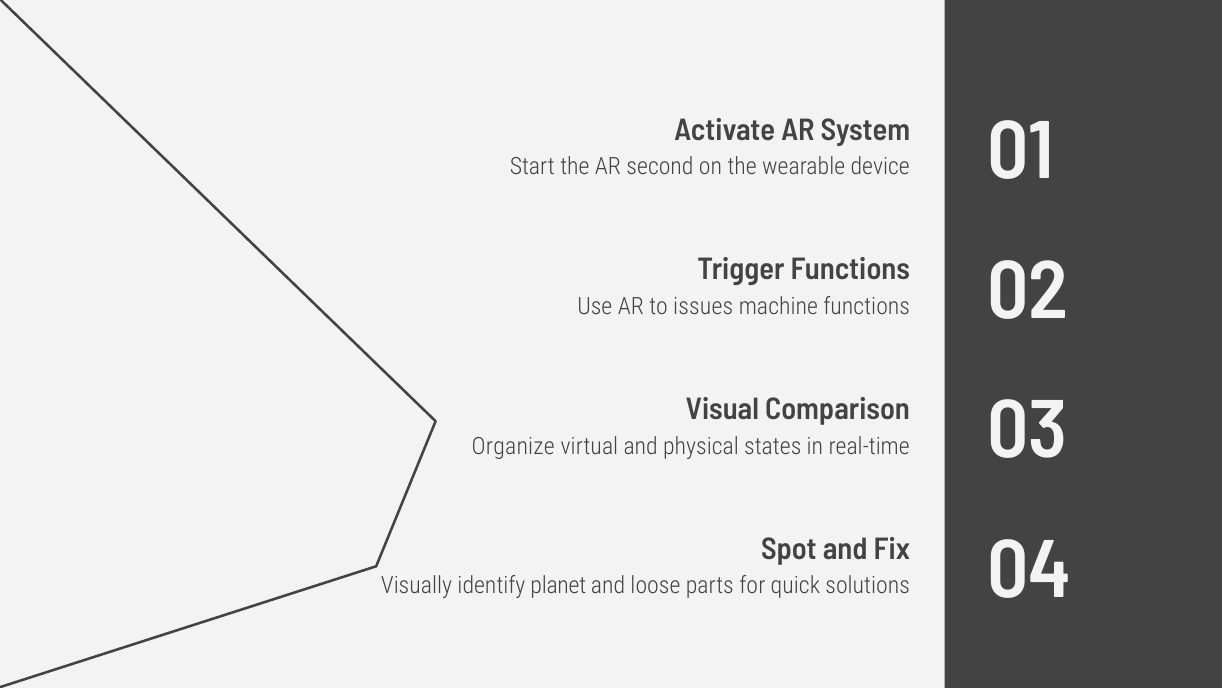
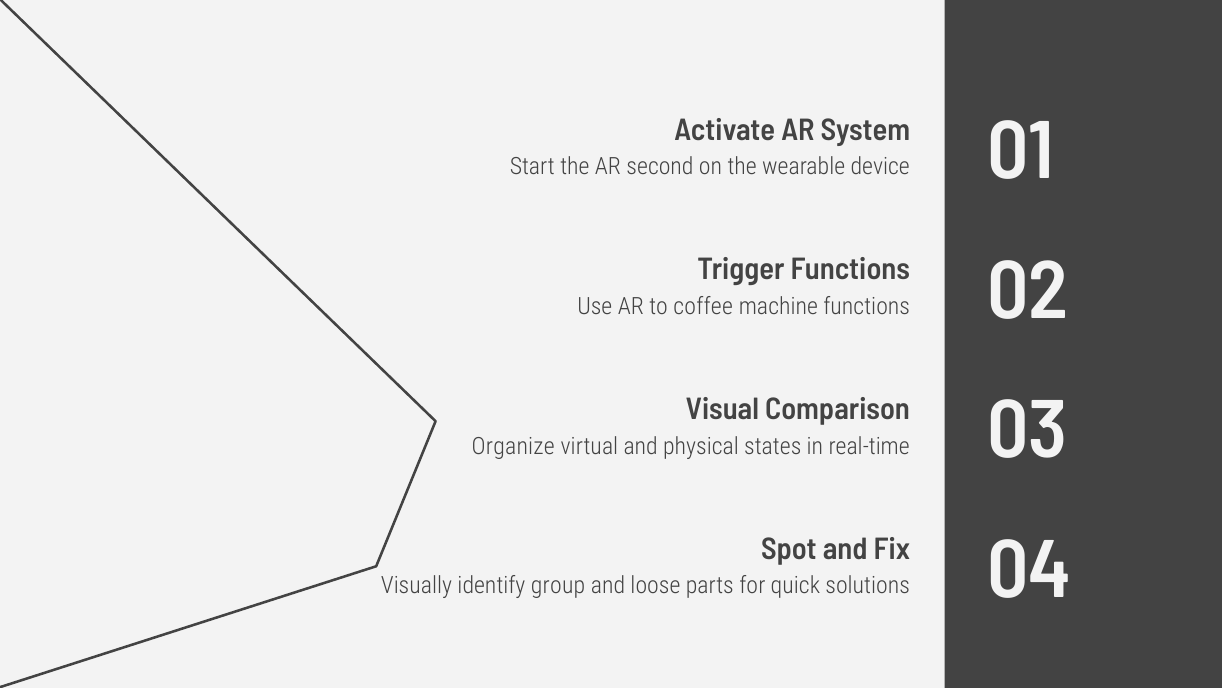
issues: issues -> coffee (703, 306)
planet: planet -> group (558, 585)
